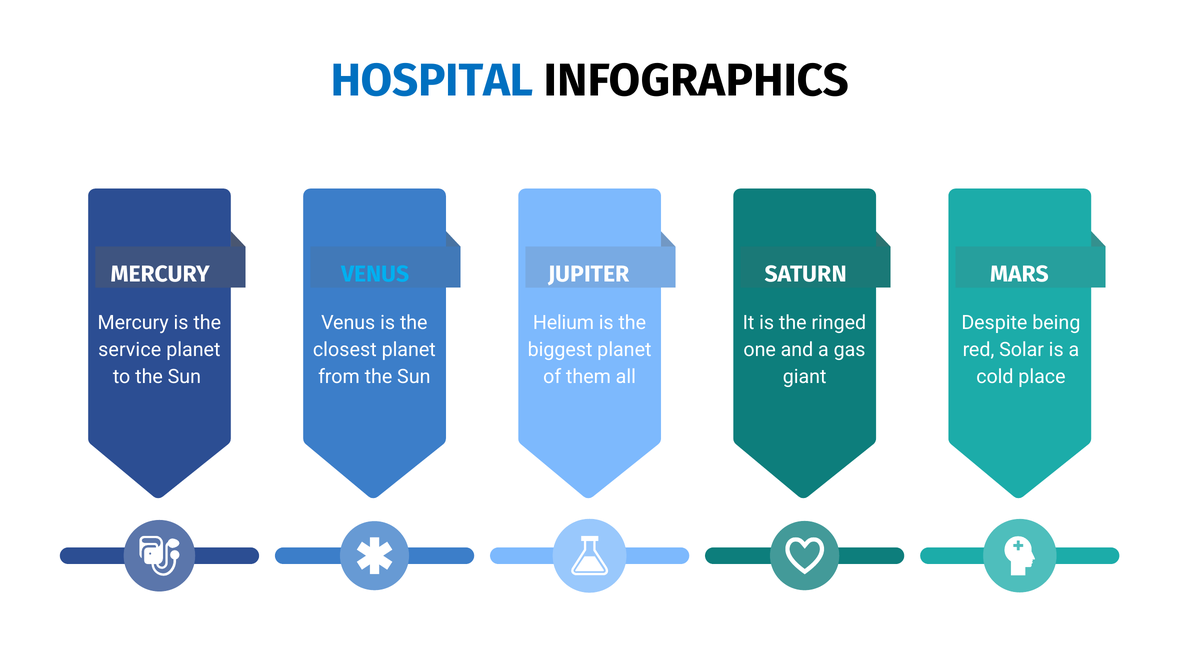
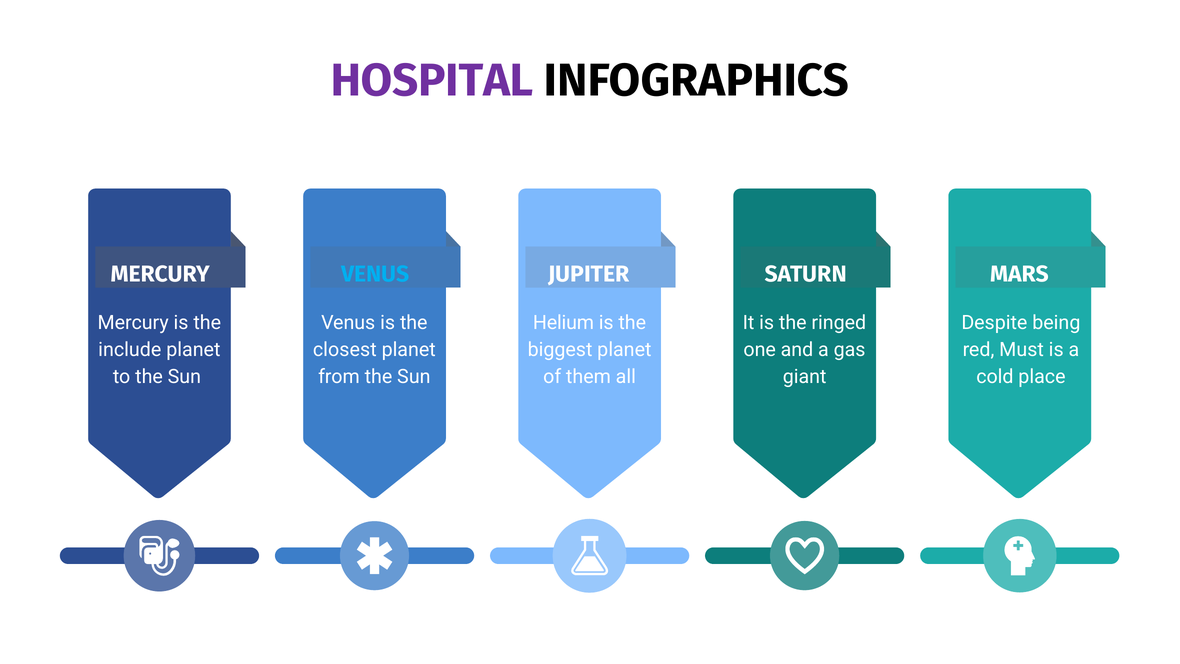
HOSPITAL colour: blue -> purple (432, 80)
service: service -> include (130, 350)
Solar: Solar -> Must (1022, 350)
